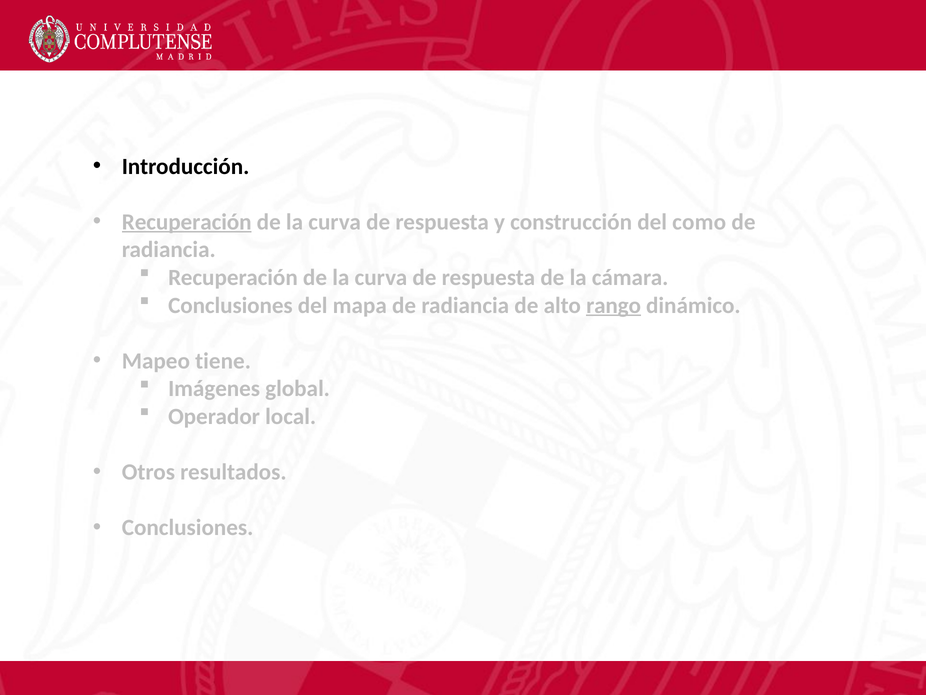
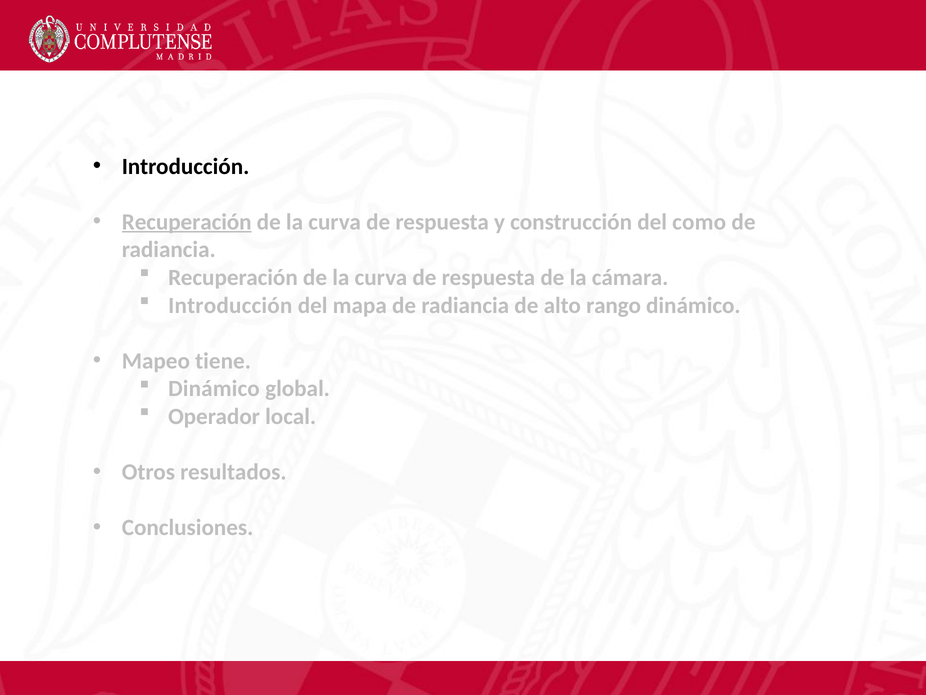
Conclusiones: Conclusiones -> Introducción (230, 305)
rango underline: present -> none (614, 305)
Imágenes: Imágenes -> Dinámico (214, 388)
